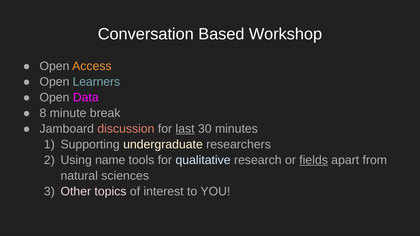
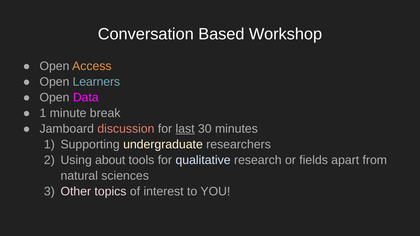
8: 8 -> 1 (43, 113)
name: name -> about (110, 160)
fields underline: present -> none (314, 160)
